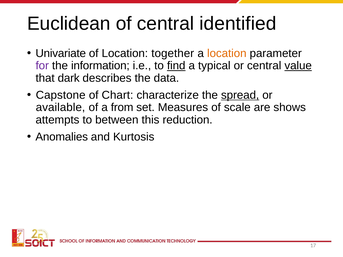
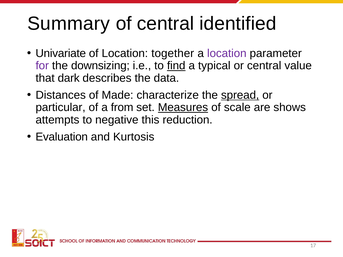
Euclidean: Euclidean -> Summary (69, 24)
location colour: orange -> purple (227, 53)
information: information -> downsizing (100, 66)
value underline: present -> none (298, 66)
Capstone: Capstone -> Distances (61, 95)
Chart: Chart -> Made (118, 95)
available: available -> particular (61, 108)
Measures underline: none -> present (183, 108)
between: between -> negative (117, 120)
Anomalies: Anomalies -> Evaluation (62, 137)
